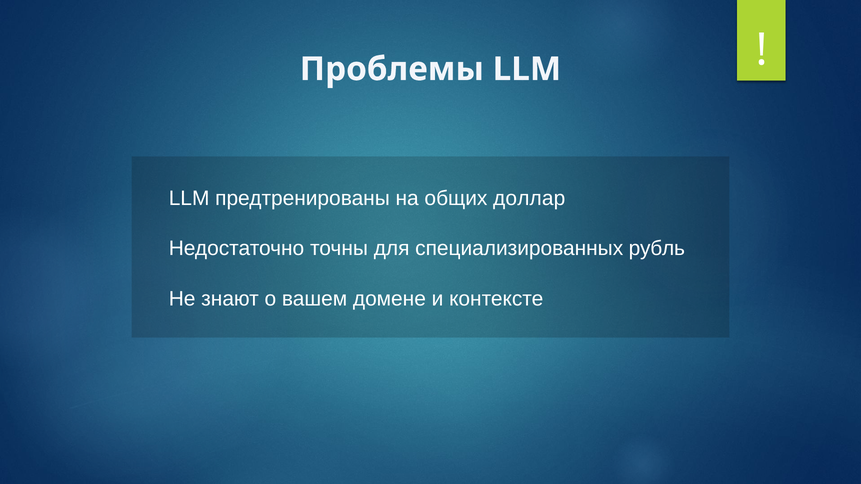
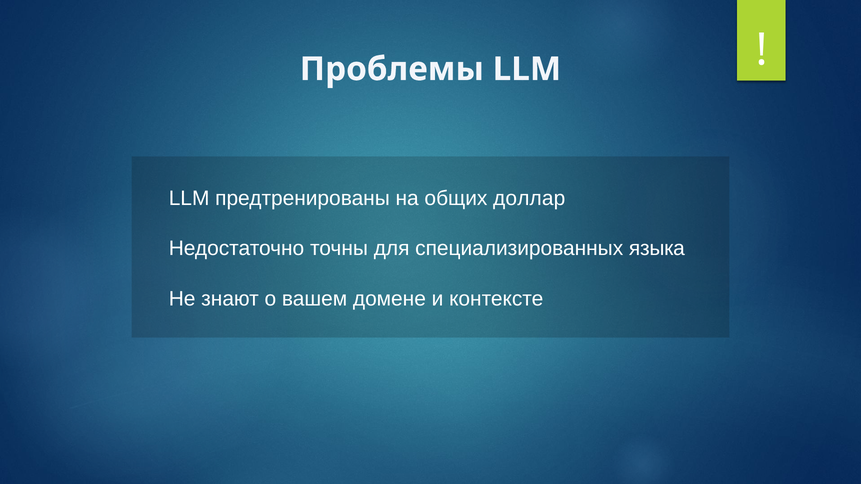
рубль: рубль -> языка (657, 249)
